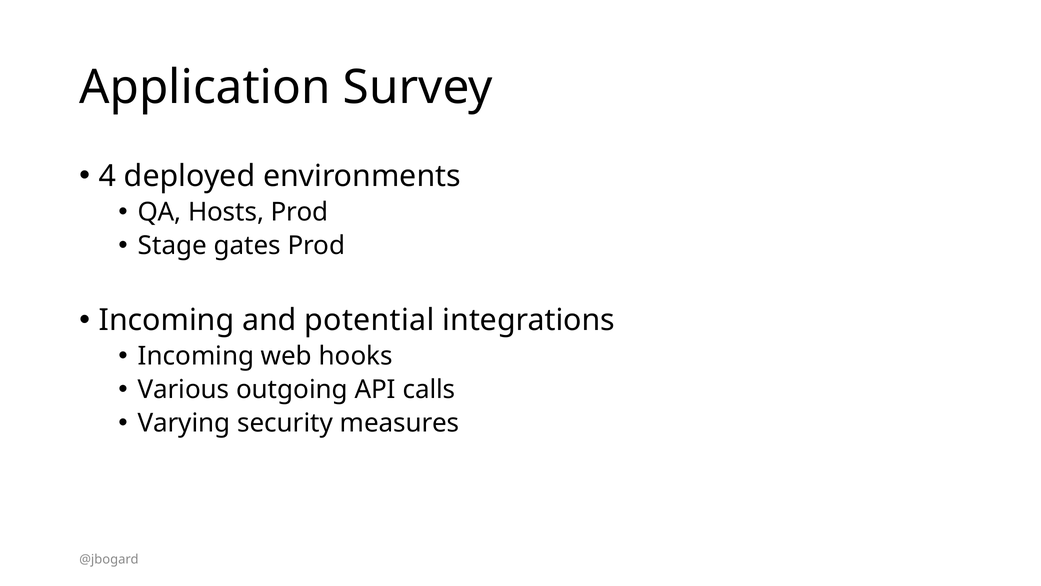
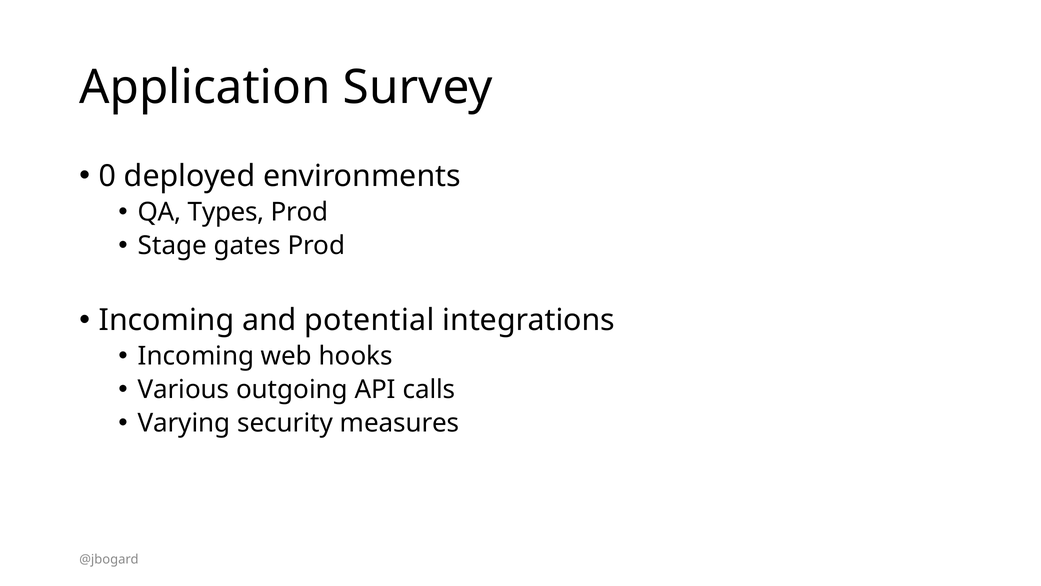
4: 4 -> 0 (108, 176)
Hosts: Hosts -> Types (226, 212)
